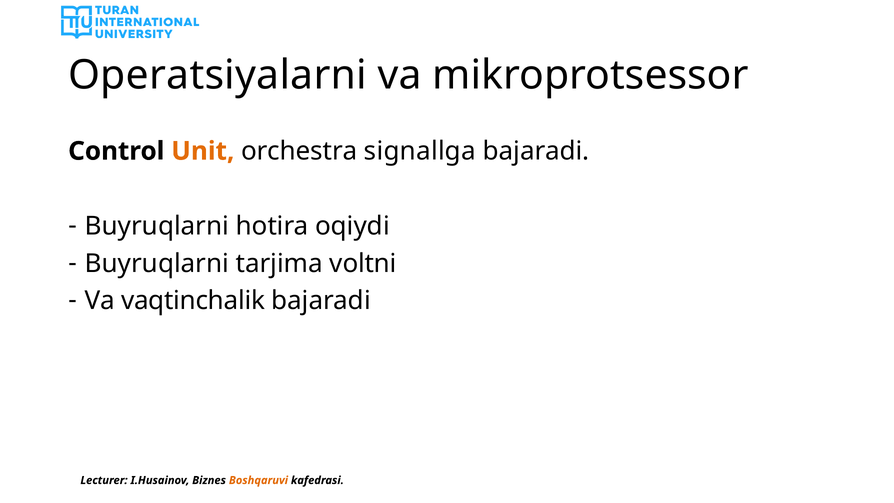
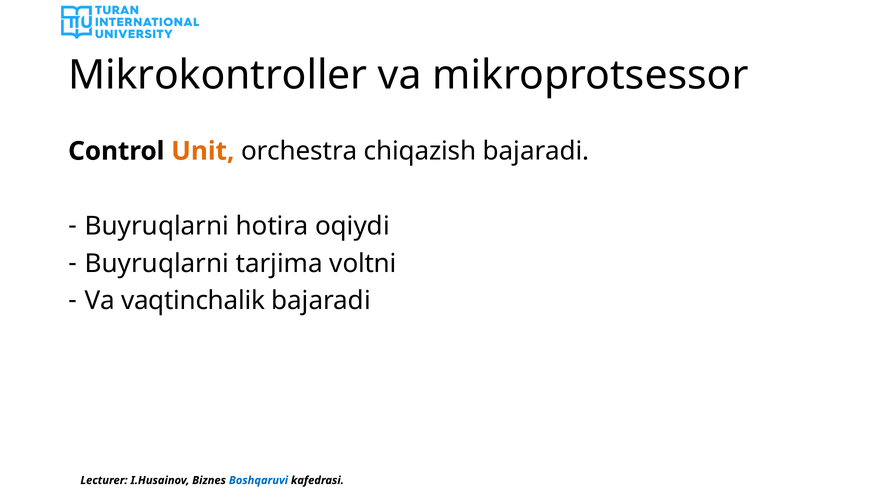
Operatsiyalarni: Operatsiyalarni -> Mikrokontroller (218, 75)
signallga: signallga -> chiqazish (420, 151)
Boshqaruvi colour: orange -> blue (258, 480)
